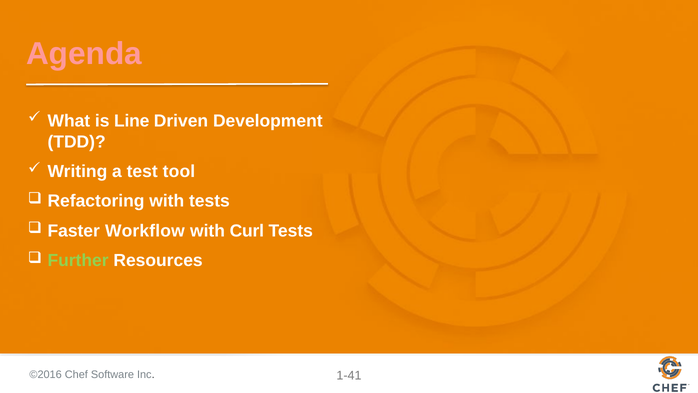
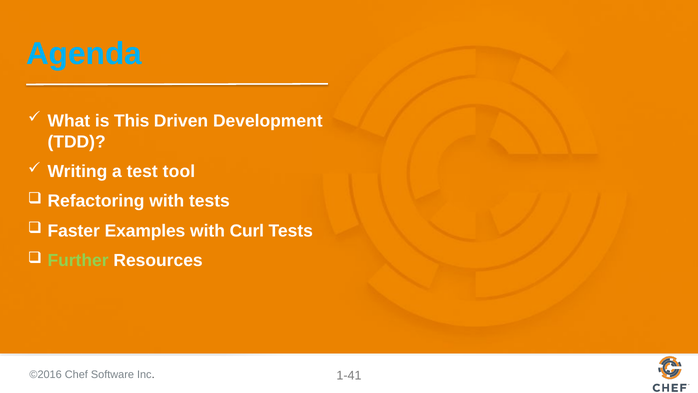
Agenda colour: pink -> light blue (84, 54)
Line: Line -> This (132, 121)
Workflow: Workflow -> Examples (145, 231)
